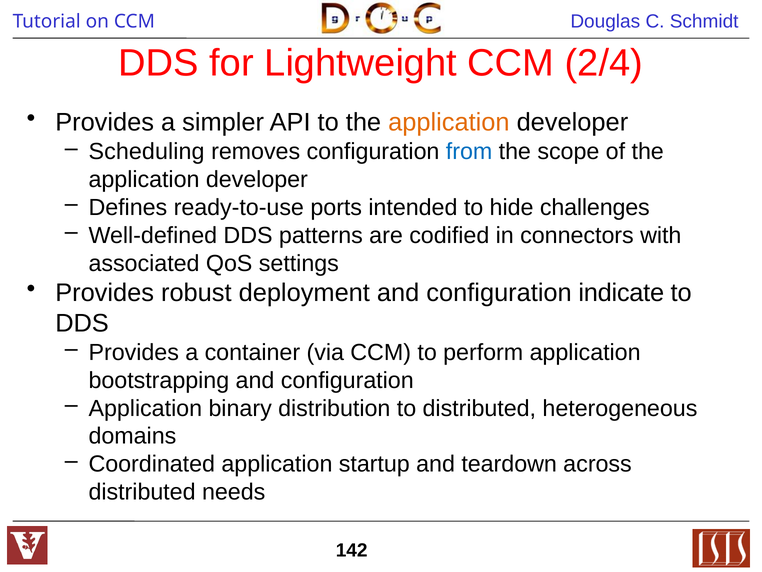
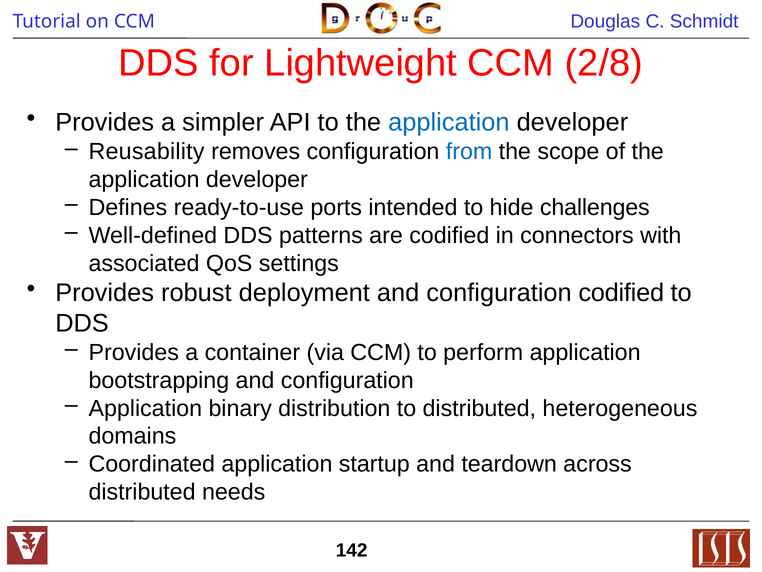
2/4: 2/4 -> 2/8 (604, 63)
application colour: orange -> blue (449, 122)
Scheduling: Scheduling -> Reusability (147, 151)
configuration indicate: indicate -> codified (621, 293)
